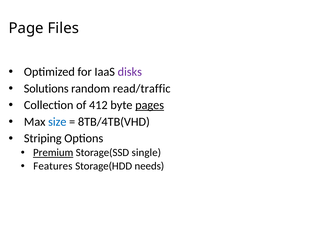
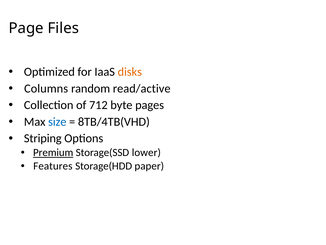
disks colour: purple -> orange (130, 72)
Solutions: Solutions -> Columns (46, 88)
read/traffic: read/traffic -> read/active (142, 88)
412: 412 -> 712 (98, 105)
pages underline: present -> none (150, 105)
single: single -> lower (146, 152)
needs: needs -> paper (149, 166)
